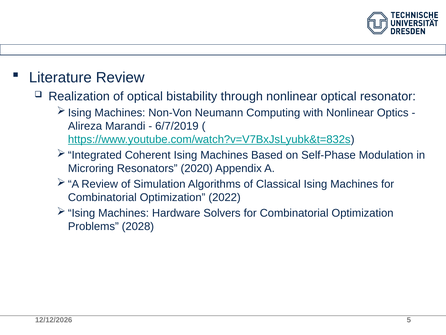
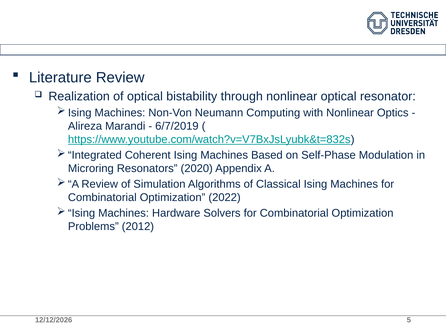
2028: 2028 -> 2012 (138, 226)
